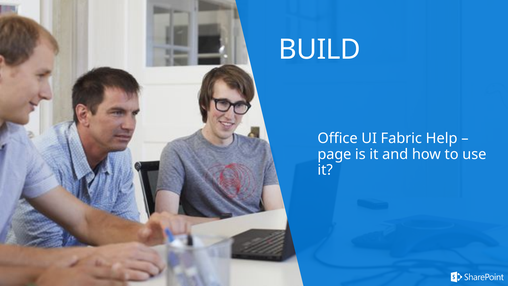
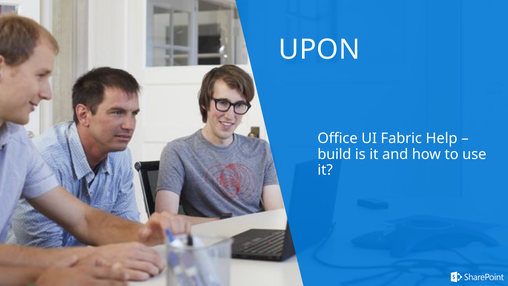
BUILD: BUILD -> UPON (319, 50)
page: page -> build (334, 154)
